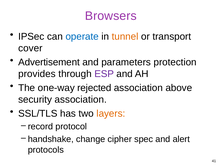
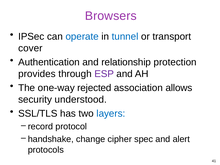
tunnel colour: orange -> blue (125, 36)
Advertisement: Advertisement -> Authentication (49, 62)
parameters: parameters -> relationship (126, 62)
above: above -> allows (179, 88)
security association: association -> understood (81, 100)
layers colour: orange -> blue (111, 113)
